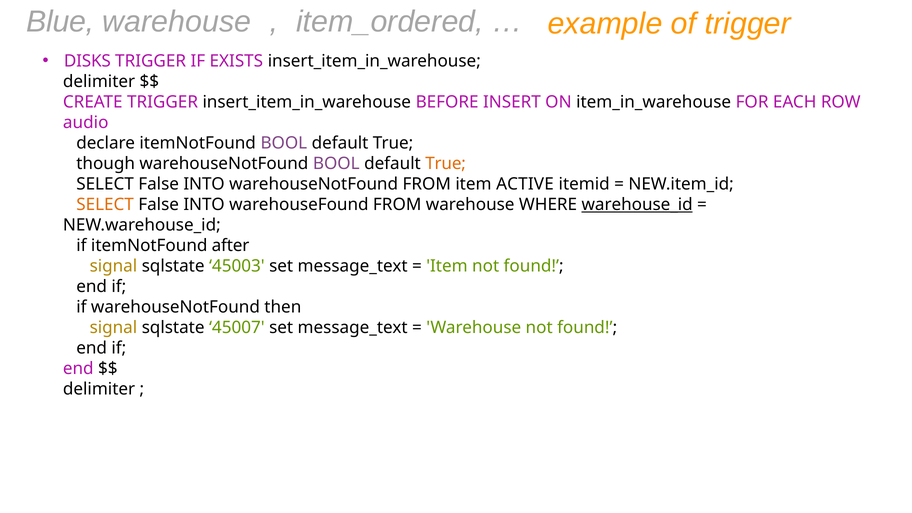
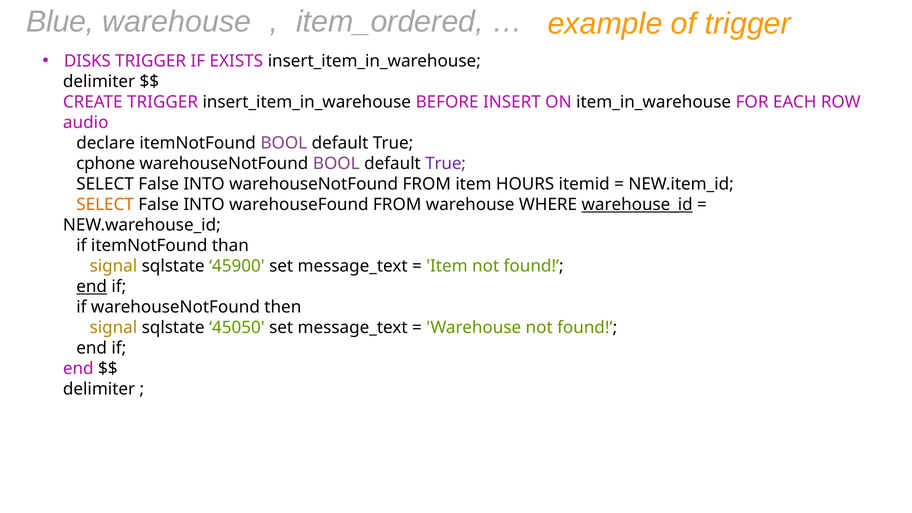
though: though -> cphone (106, 163)
True colour: orange -> purple (446, 163)
ACTIVE: ACTIVE -> HOURS (525, 184)
after: after -> than (230, 246)
45003: 45003 -> 45900 (237, 266)
end underline: none -> present (92, 287)
45007: 45007 -> 45050 (237, 328)
